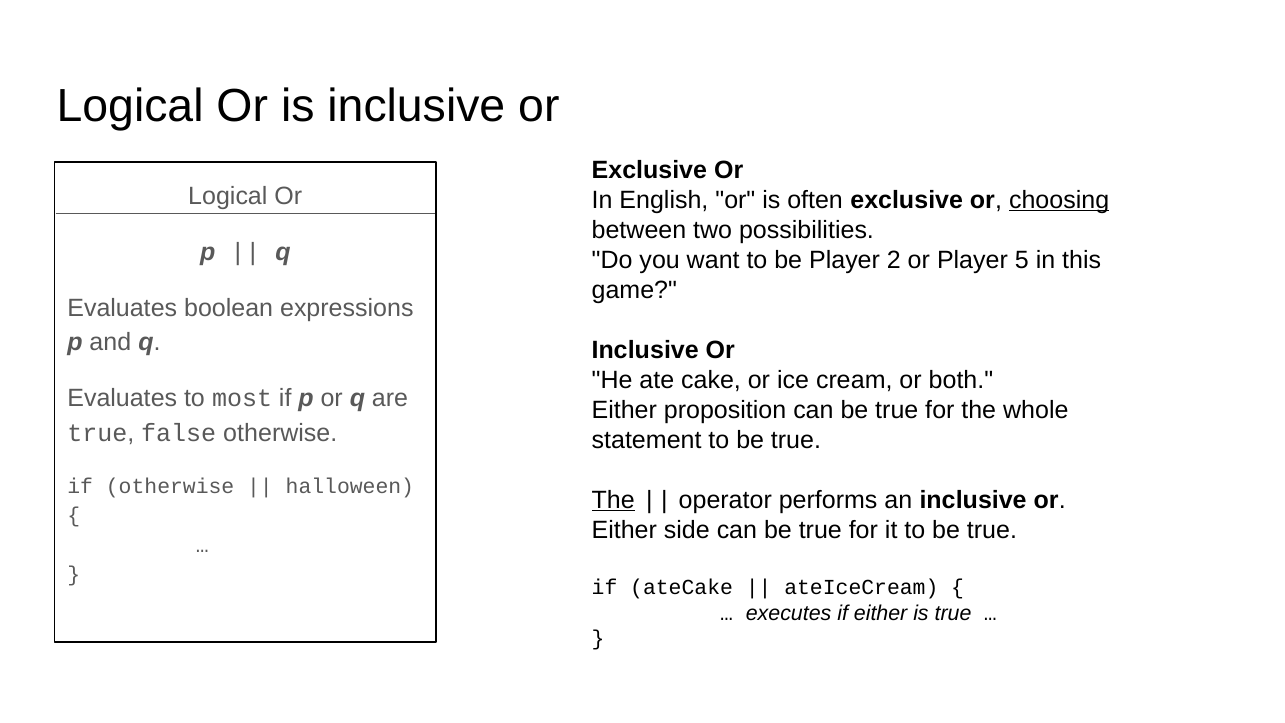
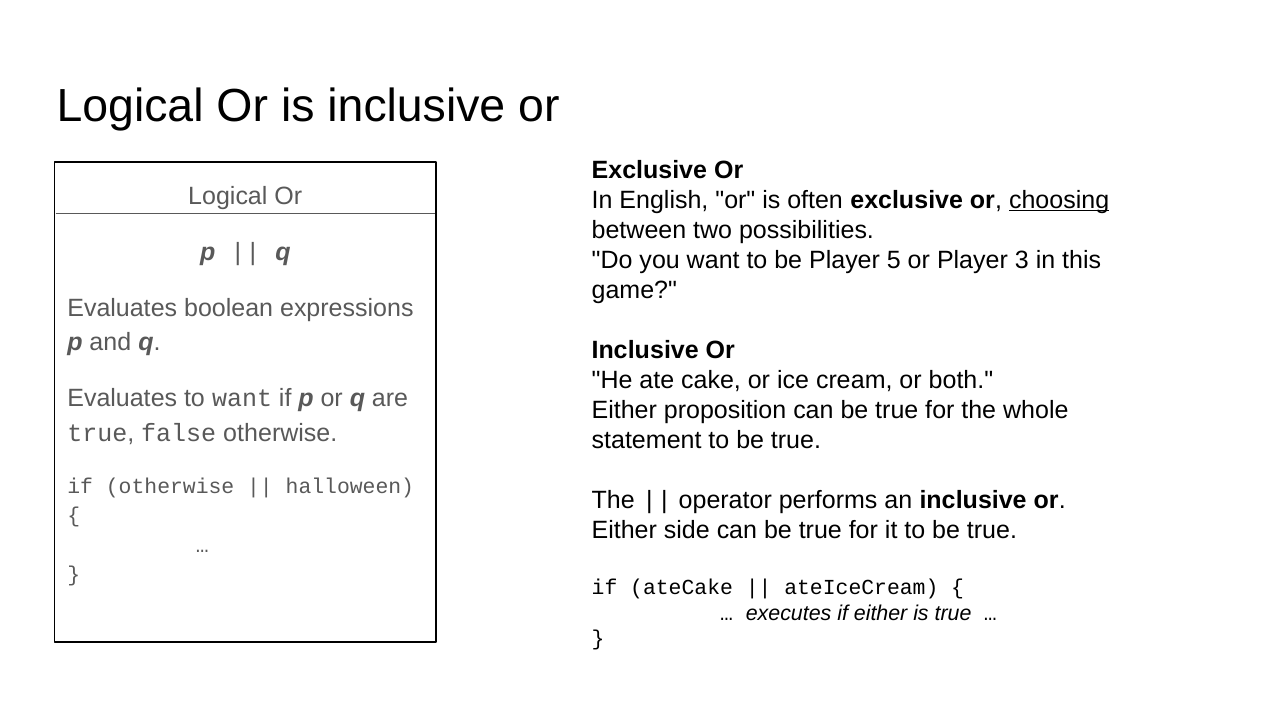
2: 2 -> 5 (894, 260)
5: 5 -> 3 (1022, 260)
to most: most -> want (242, 399)
The underline: present -> none (613, 500)
